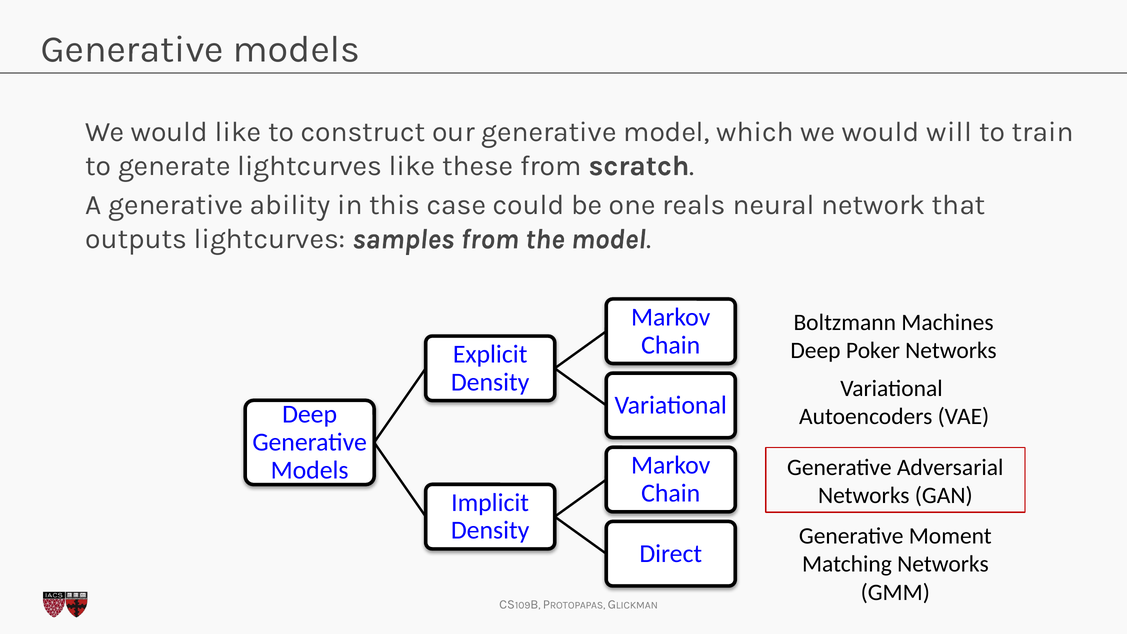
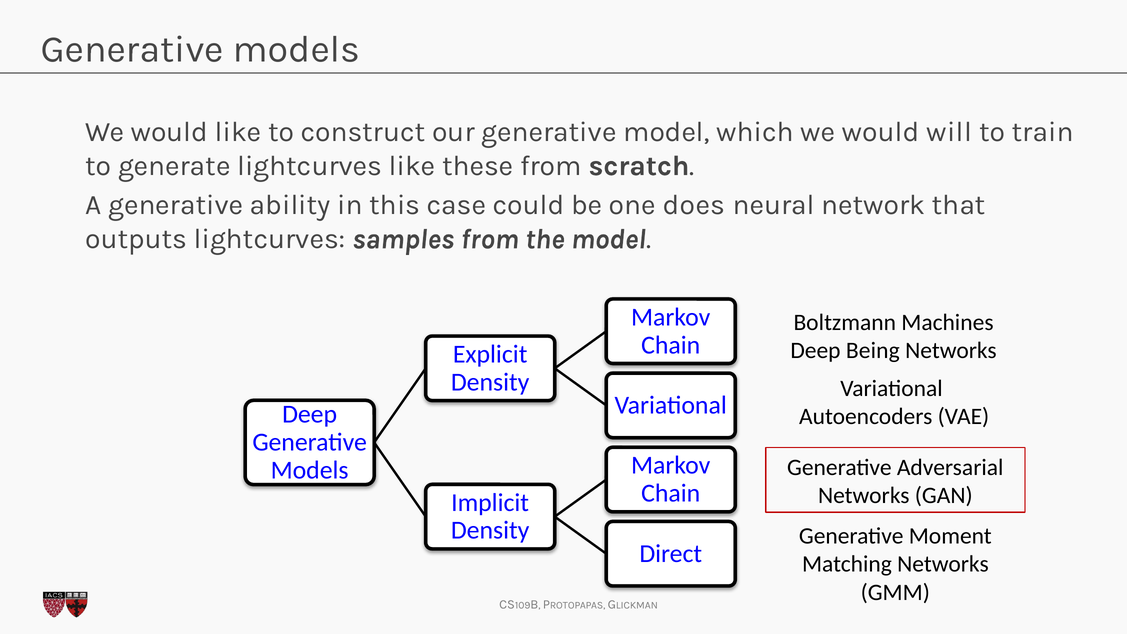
reals: reals -> does (694, 205)
Poker: Poker -> Being (873, 350)
